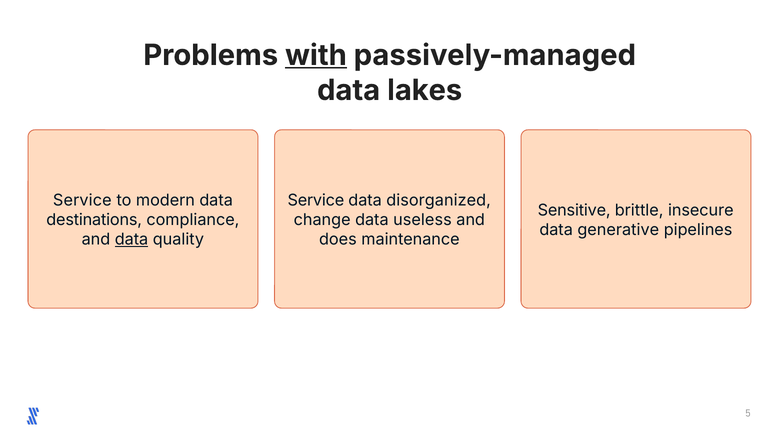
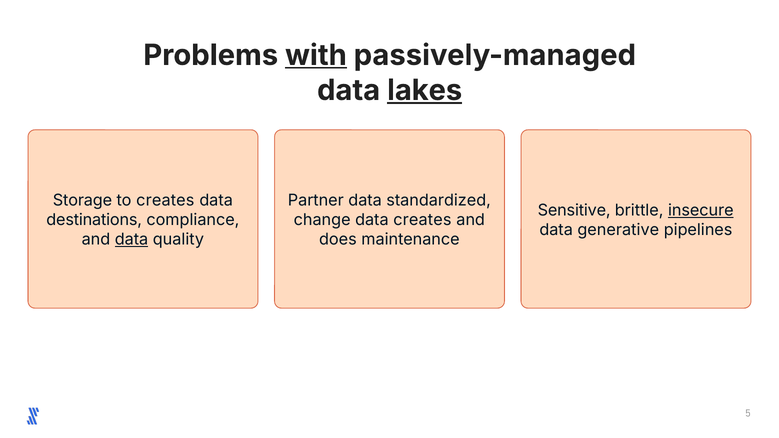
lakes underline: none -> present (425, 90)
Service: Service -> Storage (82, 201)
to modern: modern -> creates (165, 201)
Service: Service -> Partner (316, 201)
disorganized: disorganized -> standardized (439, 201)
insecure underline: none -> present (701, 210)
data useless: useless -> creates (422, 220)
